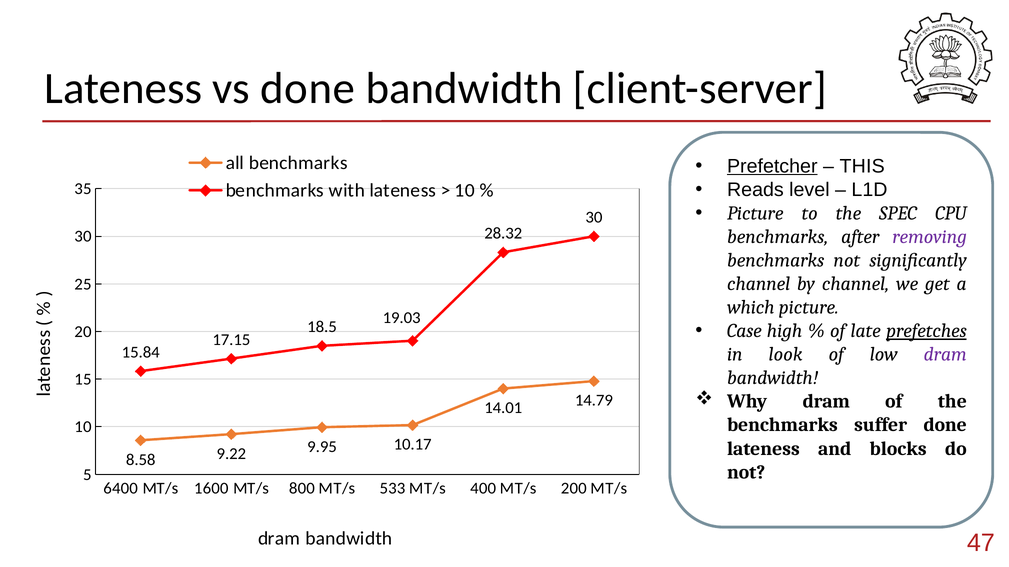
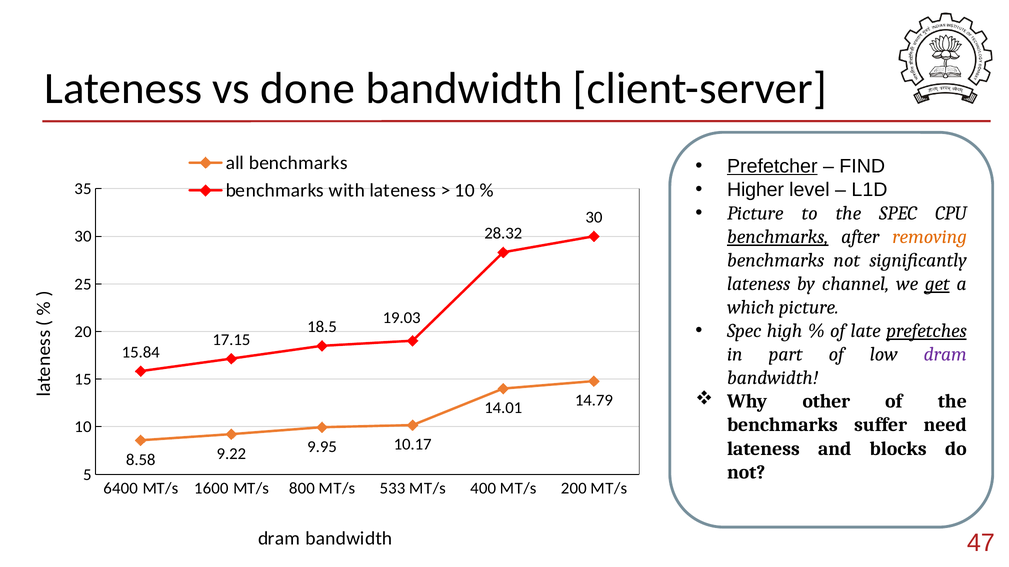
THIS: THIS -> FIND (862, 166)
Reads: Reads -> Higher (756, 190)
benchmarks underline: none -> present (778, 237)
removing colour: purple -> orange (930, 237)
channel: channel -> lateness (759, 284)
get underline: none -> present (937, 284)
Case: Case -> Spec (744, 331)
look: look -> part (786, 355)
Why dram: dram -> other (826, 402)
suffer done: done -> need (945, 425)
